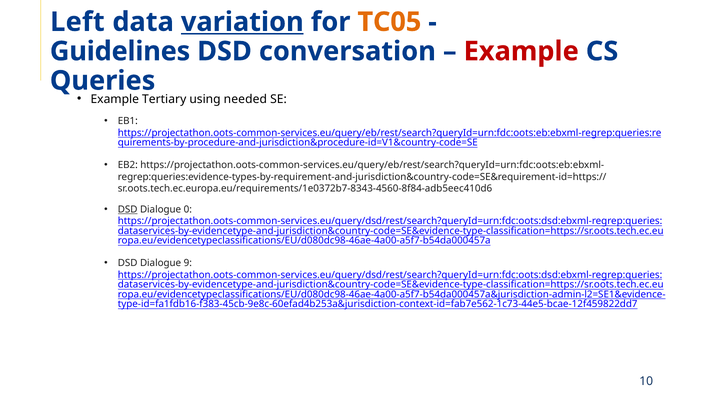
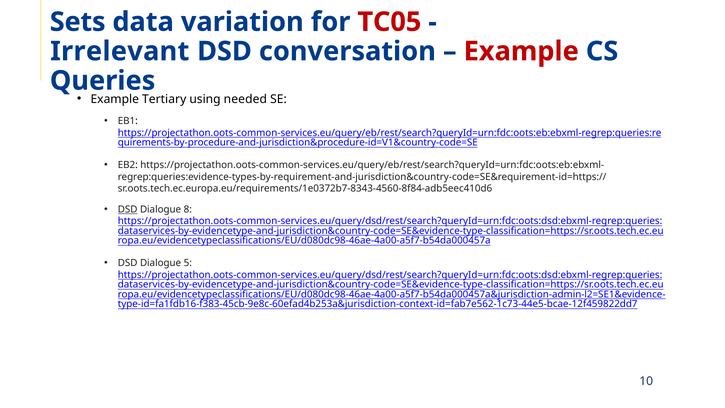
Left: Left -> Sets (78, 22)
variation underline: present -> none (242, 22)
TC05 colour: orange -> red (389, 22)
Guidelines: Guidelines -> Irrelevant (120, 51)
0: 0 -> 8 (188, 209)
9: 9 -> 5 (188, 263)
